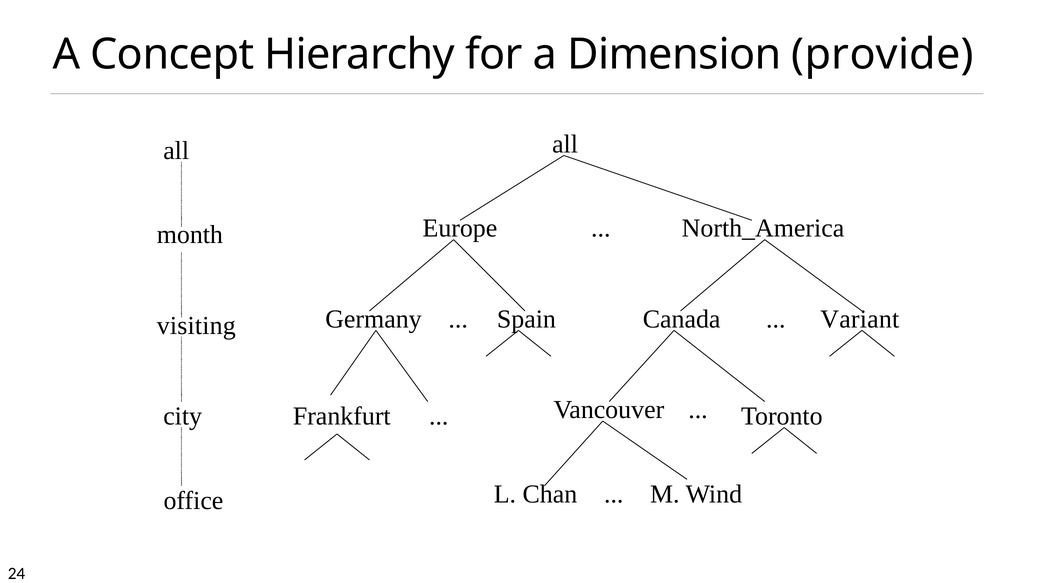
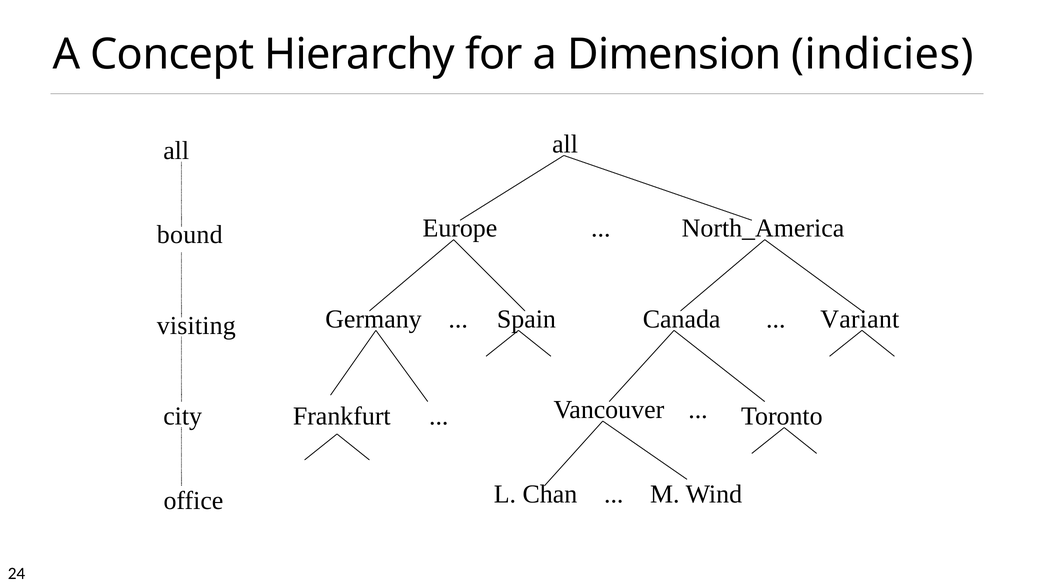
provide: provide -> indicies (883, 55)
month: month -> bound (190, 235)
